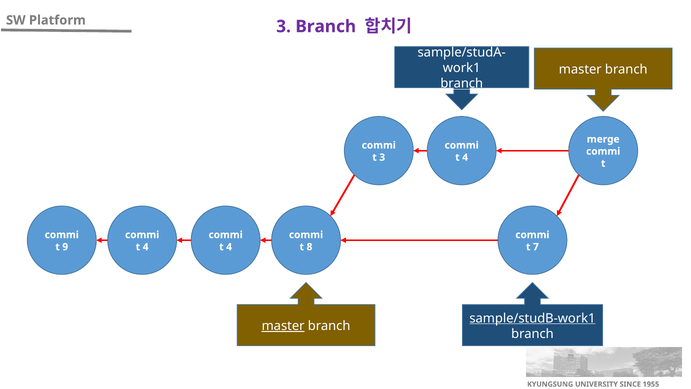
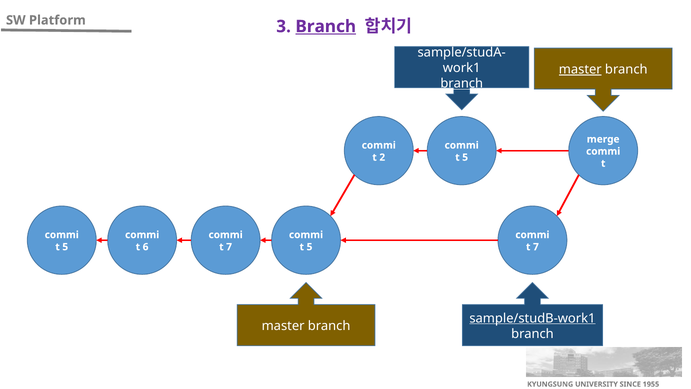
Branch underline: none -> present (326, 26)
master underline: none -> present (580, 69)
3: 3 -> 2 (382, 157)
4: 4 -> 5 (465, 157)
9: 9 -> 5 (65, 247)
4: 4 -> 6 (146, 247)
4: 4 -> 7 (229, 247)
8: 8 -> 5 (309, 247)
master underline: present -> none (283, 326)
